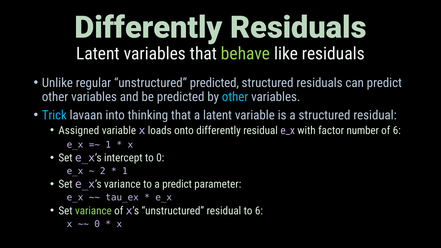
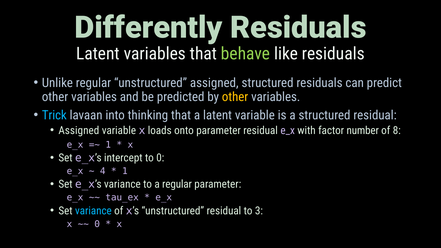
unstructured predicted: predicted -> assigned (214, 83)
other colour: light blue -> yellow (235, 97)
onto differently: differently -> parameter (219, 130)
of 6: 6 -> 8 (397, 130)
2: 2 -> 4 (103, 171)
a predict: predict -> regular (177, 184)
variance colour: light green -> light blue (93, 211)
to 6: 6 -> 3 (259, 211)
